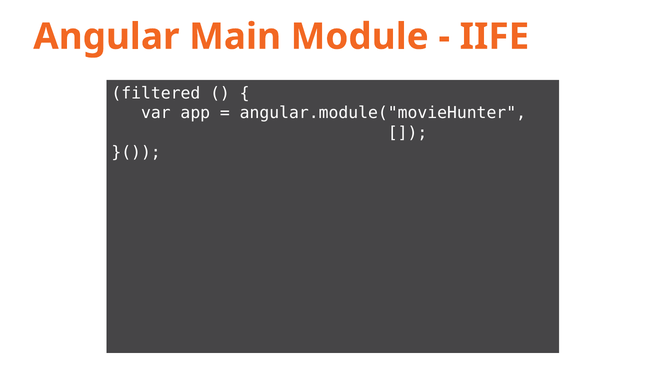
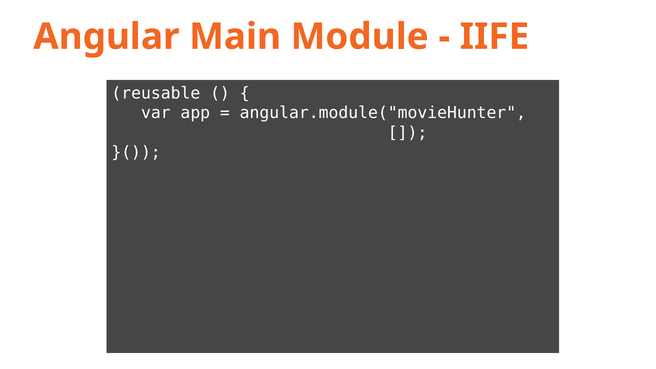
filtered: filtered -> reusable (156, 93)
